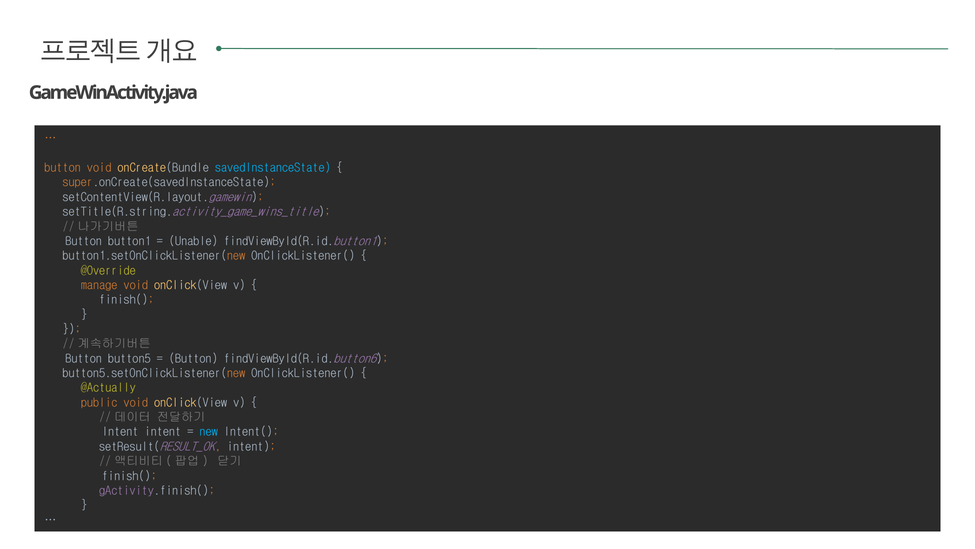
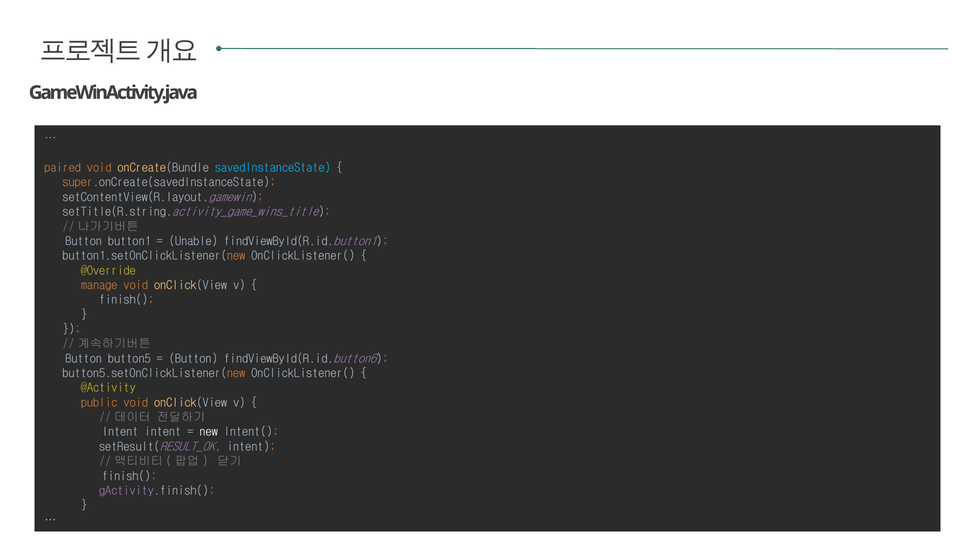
button: button -> paired (63, 168)
@Actually: @Actually -> @Activity (108, 388)
new colour: light blue -> white (209, 432)
